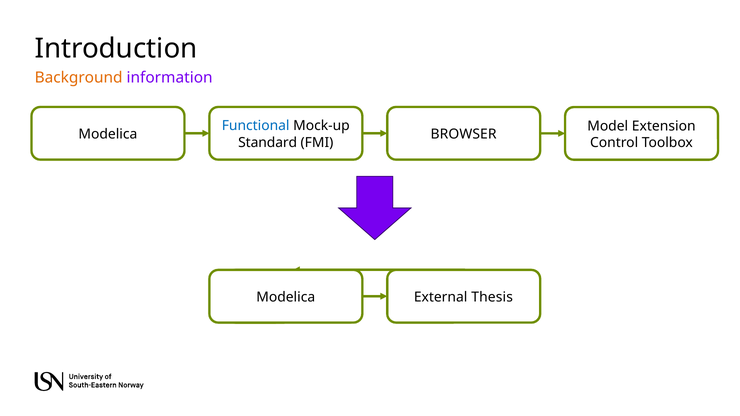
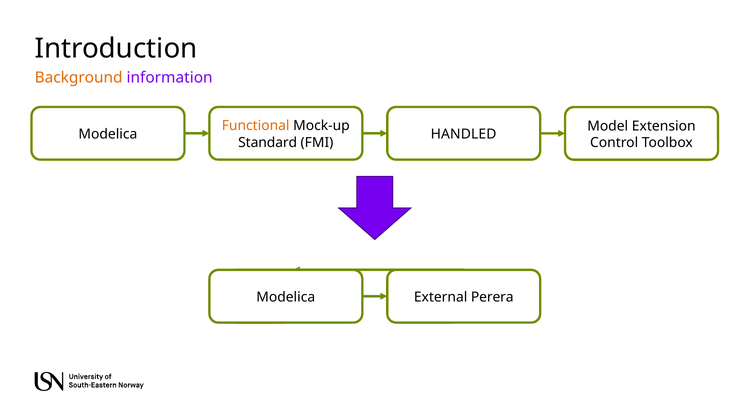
Functional colour: blue -> orange (256, 126)
BROWSER: BROWSER -> HANDLED (464, 134)
Thesis: Thesis -> Perera (492, 297)
